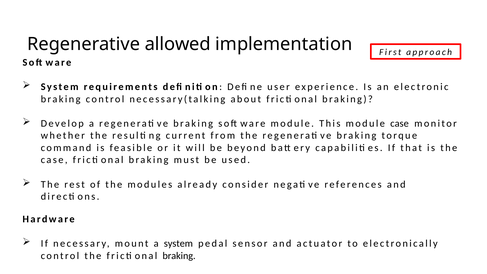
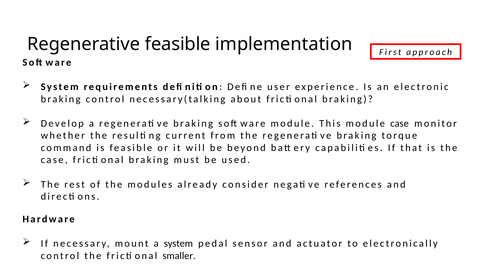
Regenerative allowed: allowed -> feasible (178, 44)
braking: braking -> smaller (179, 256)
